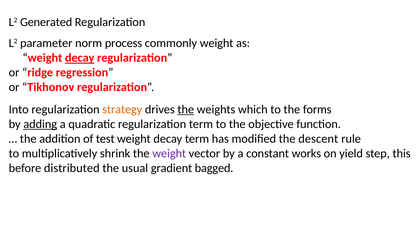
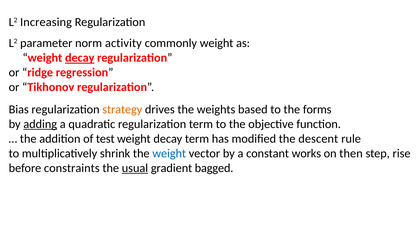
Generated: Generated -> Increasing (46, 22)
process: process -> activity (123, 43)
Into: Into -> Bias (19, 109)
the underline: present -> none (186, 109)
which: which -> based (253, 109)
weight colour: purple -> blue (169, 154)
yield: yield -> then (351, 154)
this: this -> rise (402, 154)
distributed: distributed -> constraints (72, 168)
usual underline: none -> present (135, 168)
